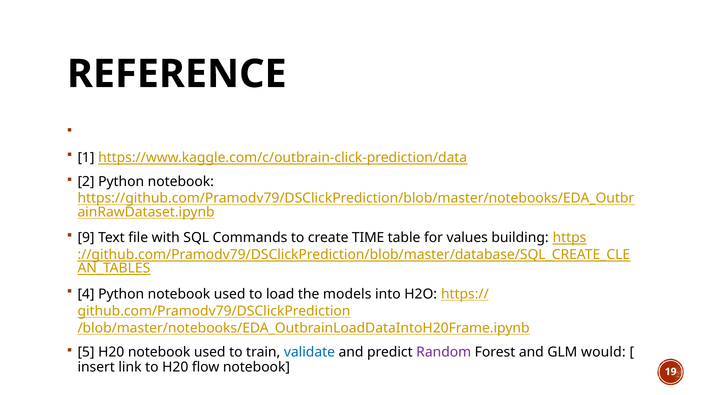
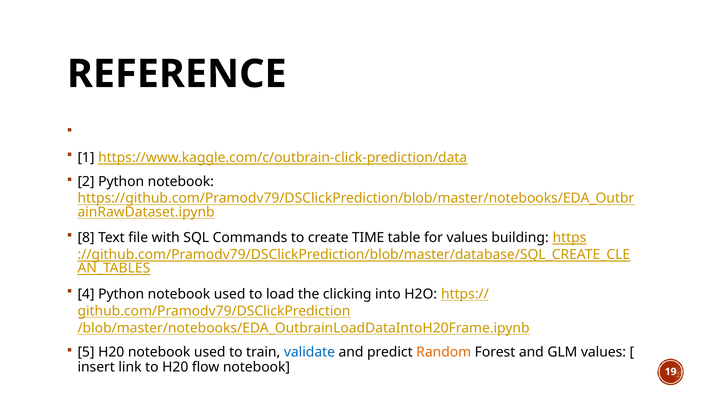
9: 9 -> 8 (86, 238)
models: models -> clicking (347, 294)
Random colour: purple -> orange (444, 353)
GLM would: would -> values (603, 353)
